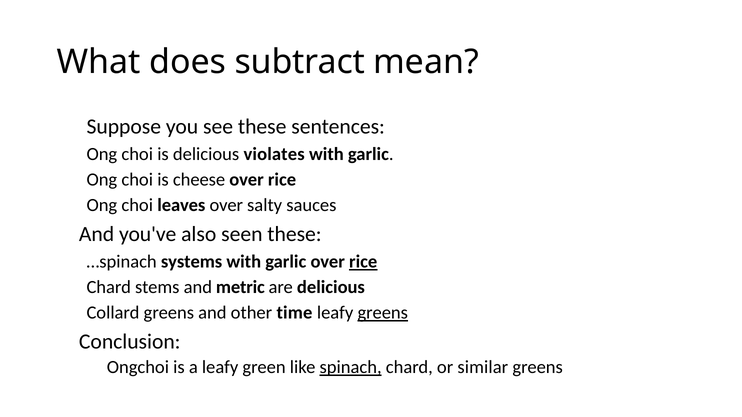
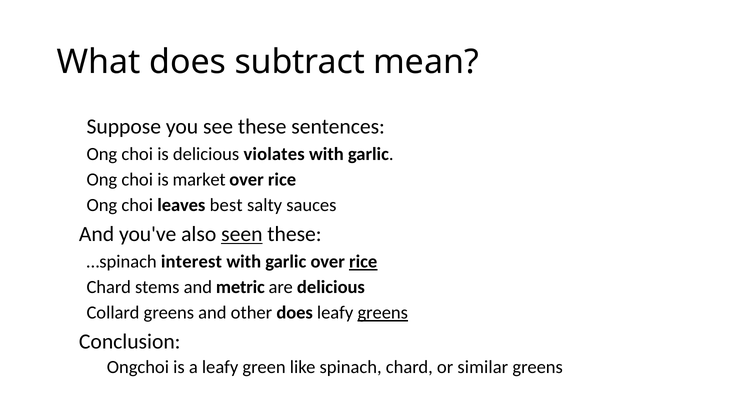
cheese: cheese -> market (199, 180)
leaves over: over -> best (226, 205)
seen underline: none -> present (242, 234)
systems: systems -> interest (191, 262)
other time: time -> does (295, 313)
spinach underline: present -> none (351, 368)
